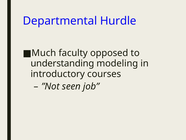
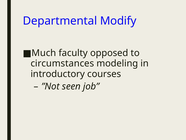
Hurdle: Hurdle -> Modify (118, 21)
understanding: understanding -> circumstances (62, 63)
